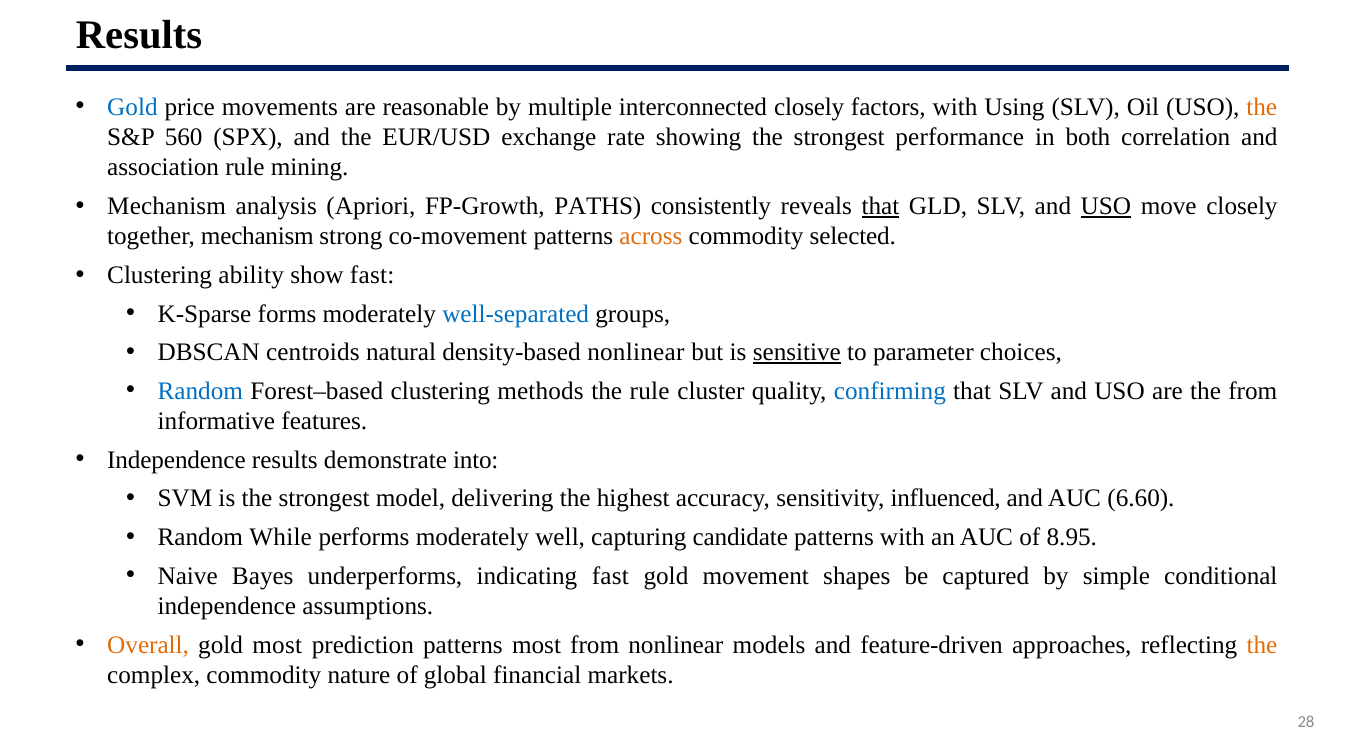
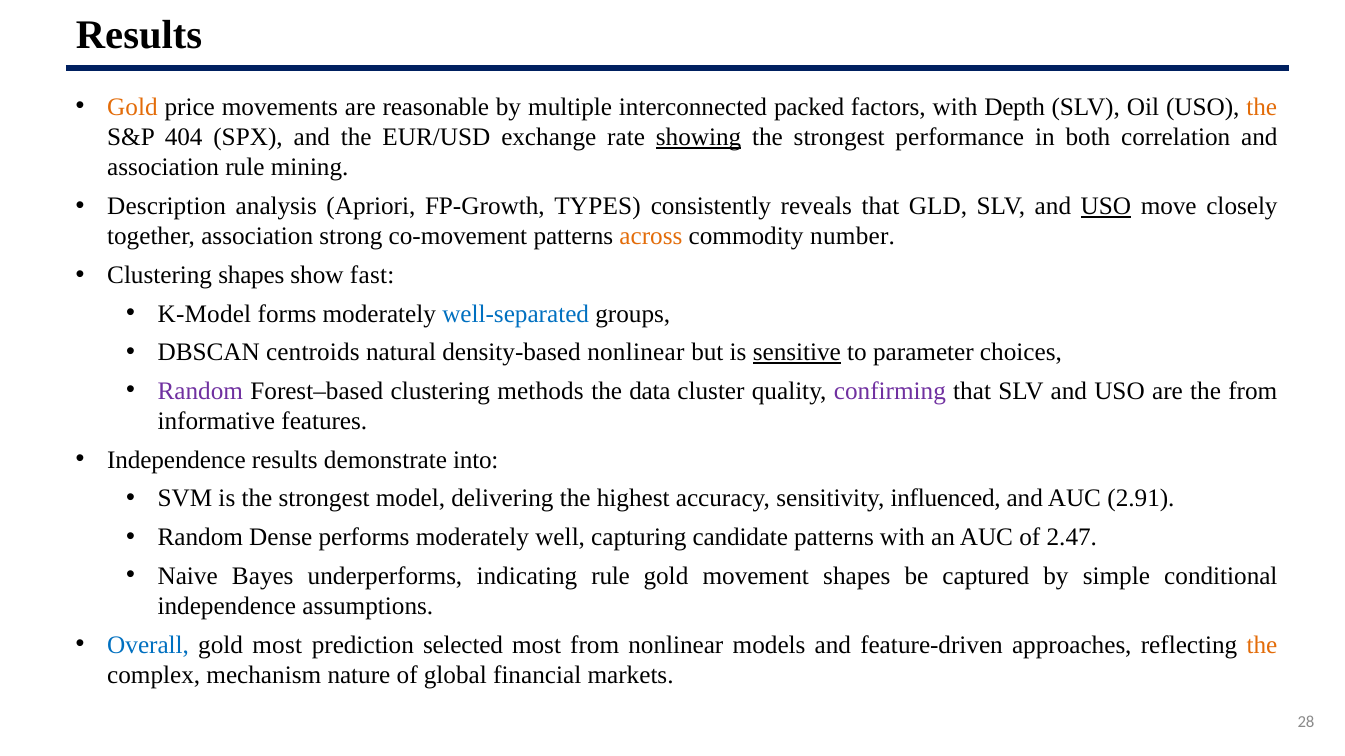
Gold colour: blue -> orange (132, 107)
interconnected closely: closely -> packed (809, 107)
Using: Using -> Depth (1015, 107)
560: 560 -> 404 (184, 137)
showing underline: none -> present (699, 137)
Mechanism: Mechanism -> Description (167, 206)
PATHS: PATHS -> TYPES (598, 206)
that underline: present -> none (881, 206)
together mechanism: mechanism -> association (257, 237)
selected: selected -> number (853, 237)
Clustering ability: ability -> shapes (251, 275)
K-Sparse: K-Sparse -> K-Model (204, 314)
Random colour: blue -> purple (200, 391)
the rule: rule -> data (650, 391)
confirming colour: blue -> purple (890, 391)
6.60: 6.60 -> 2.91 (1141, 499)
While: While -> Dense (281, 538)
8.95: 8.95 -> 2.47 (1072, 538)
indicating fast: fast -> rule (611, 576)
Overall colour: orange -> blue (148, 645)
prediction patterns: patterns -> selected (463, 645)
complex commodity: commodity -> mechanism (264, 675)
